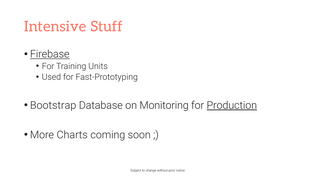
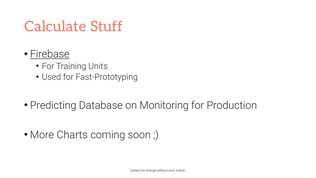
Intensive: Intensive -> Calculate (55, 27)
Bootstrap: Bootstrap -> Predicting (53, 105)
Production underline: present -> none (232, 105)
